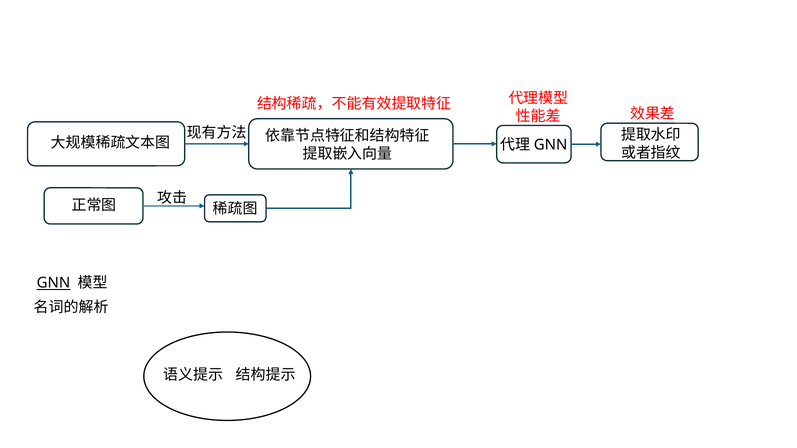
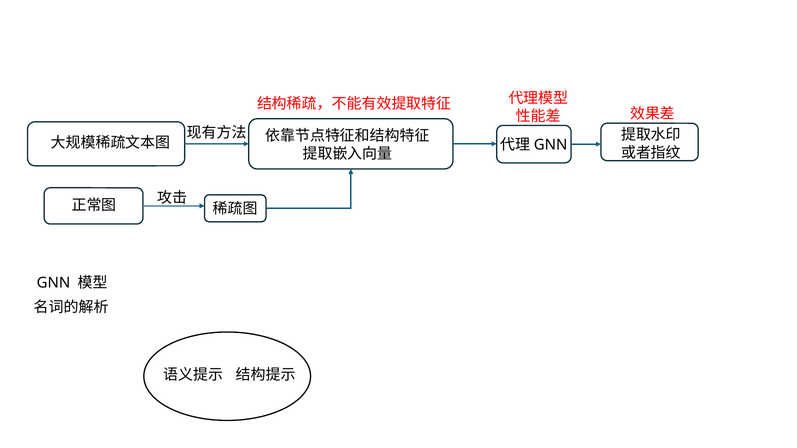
GNN underline: present -> none (53, 283)
